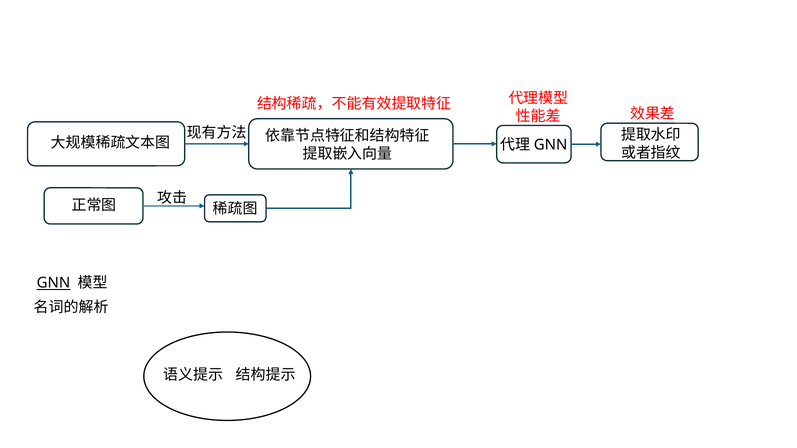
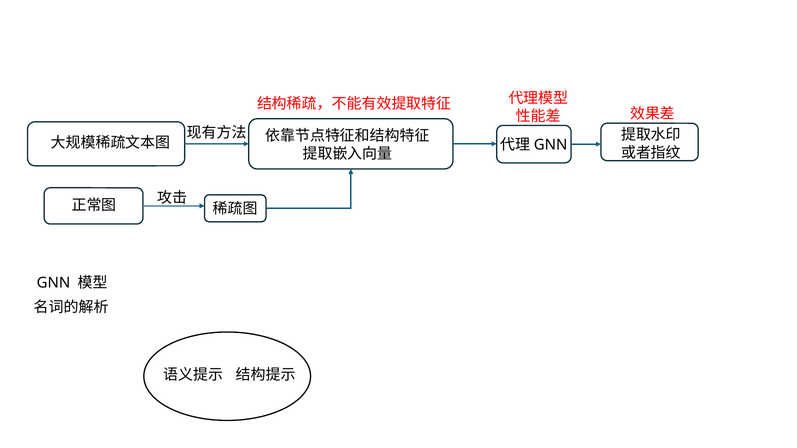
GNN underline: present -> none (53, 283)
